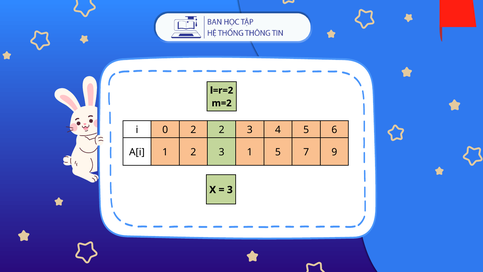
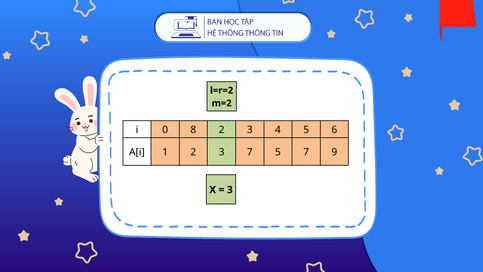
0 2: 2 -> 8 (193, 130)
3 1: 1 -> 7 (250, 152)
